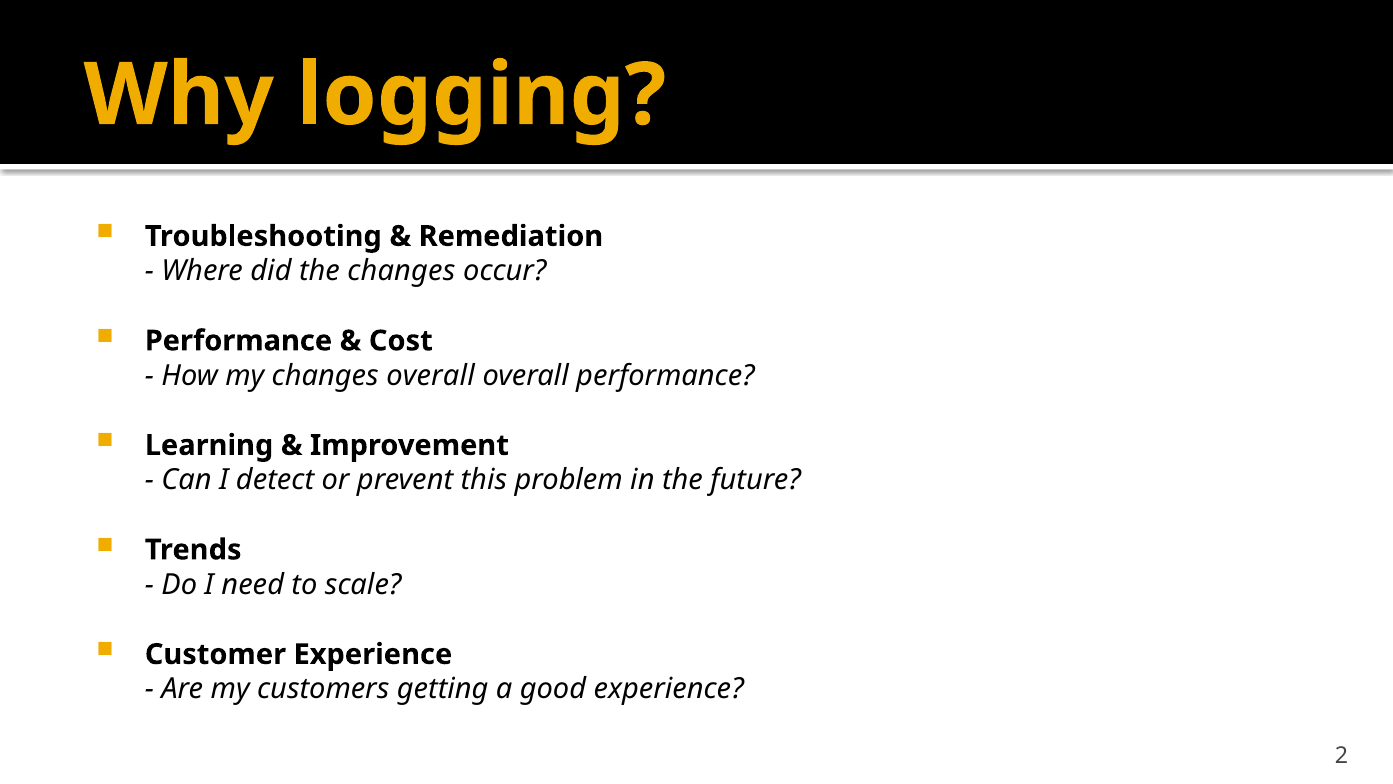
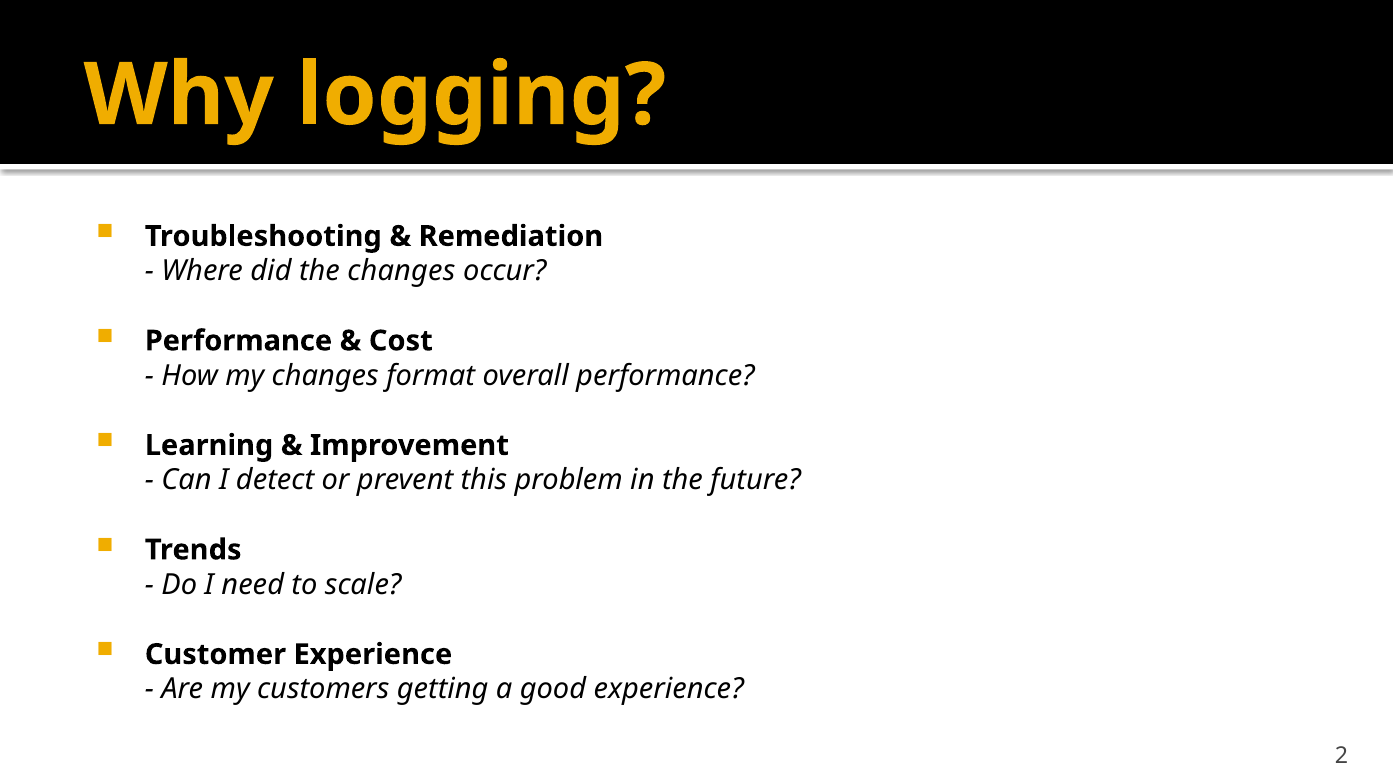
changes overall: overall -> format (431, 375)
